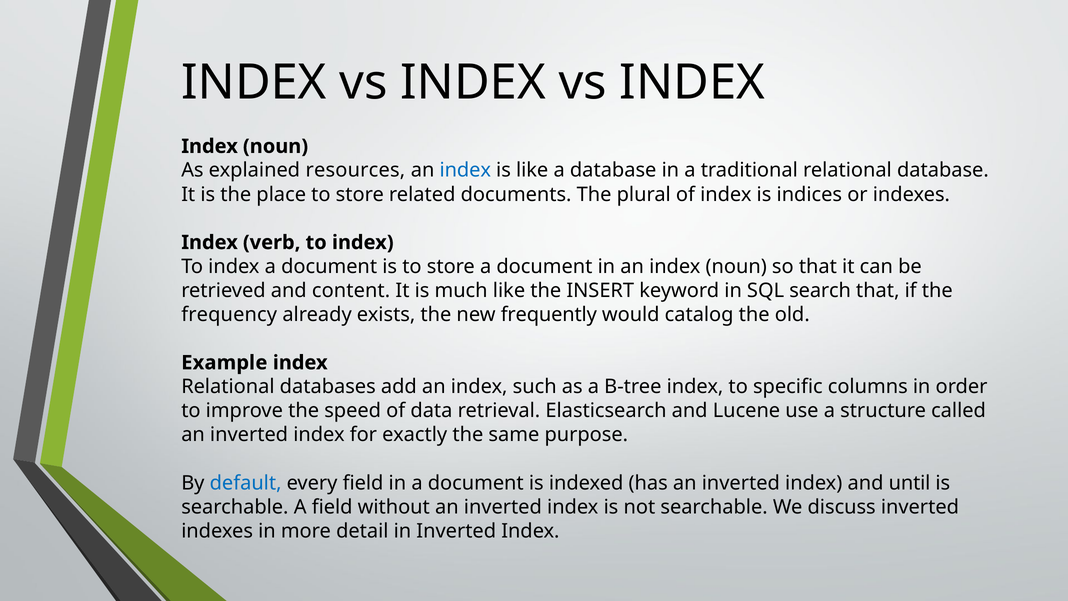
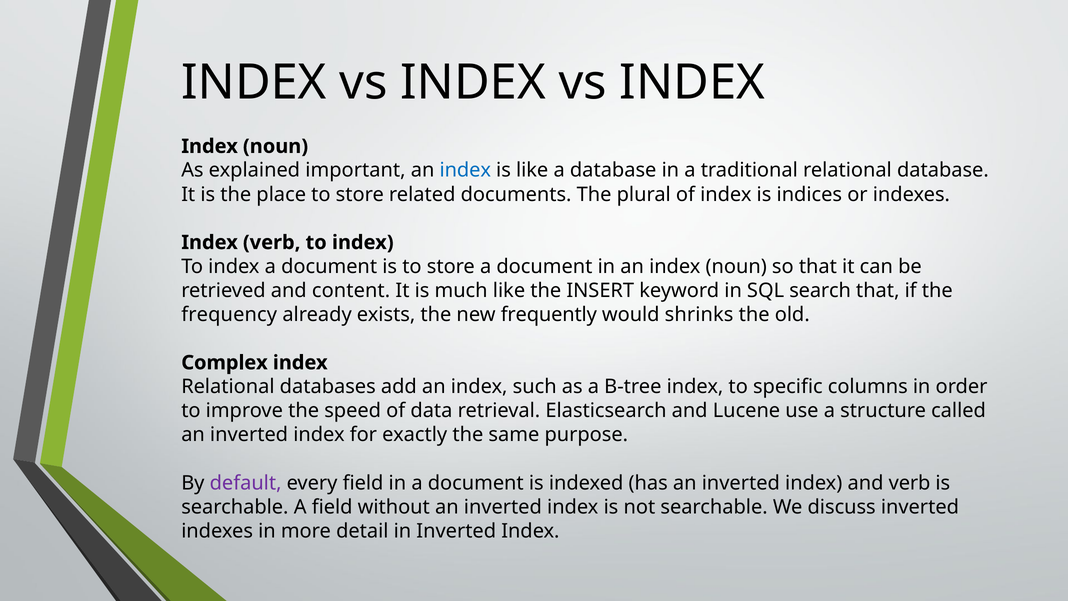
resources: resources -> important (355, 170)
catalog: catalog -> shrinks (699, 314)
Example: Example -> Complex (224, 363)
default colour: blue -> purple (246, 483)
and until: until -> verb (910, 483)
